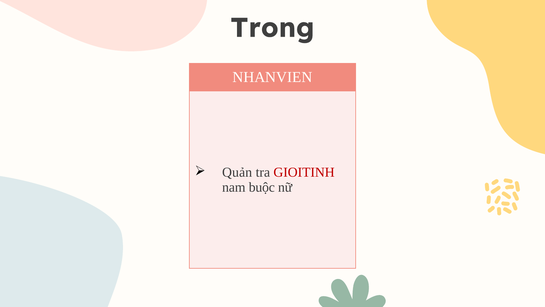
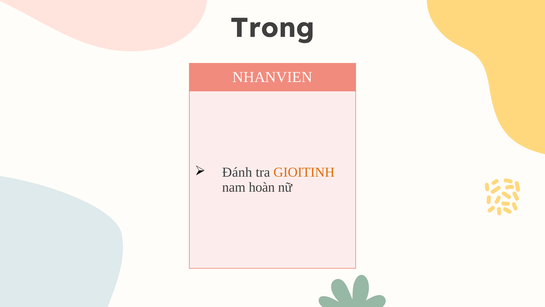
Quản: Quản -> Đánh (237, 172)
GIOITINH colour: red -> orange (304, 172)
buộc: buộc -> hoàn (262, 187)
